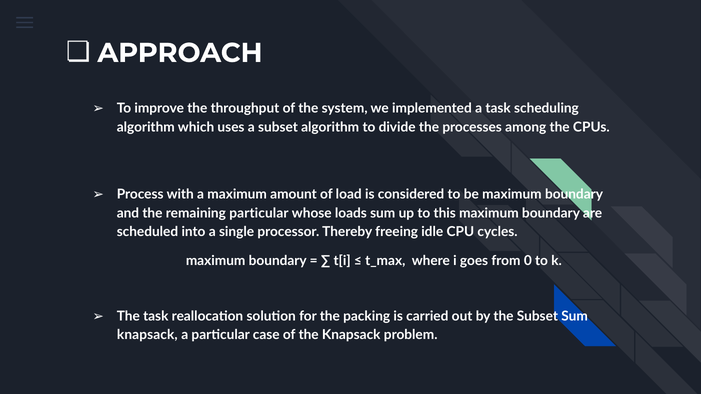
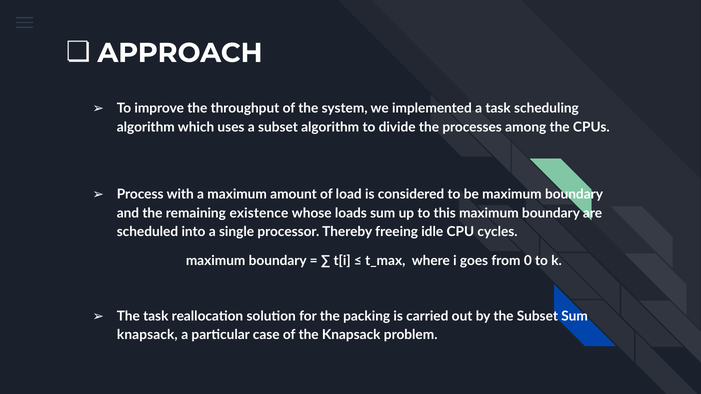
remaining particular: particular -> existence (259, 213)
